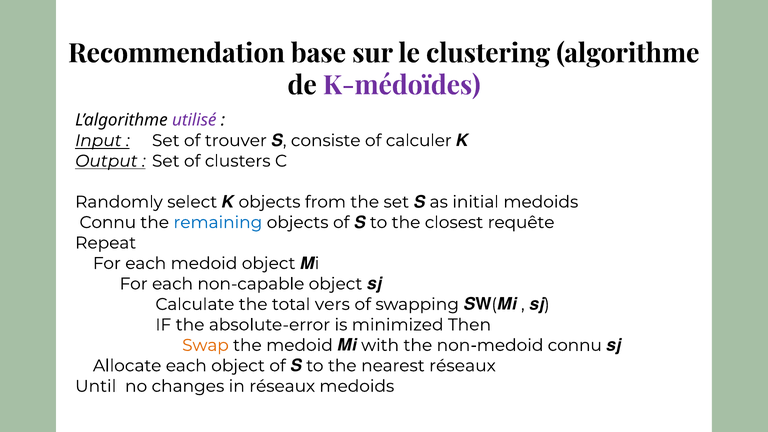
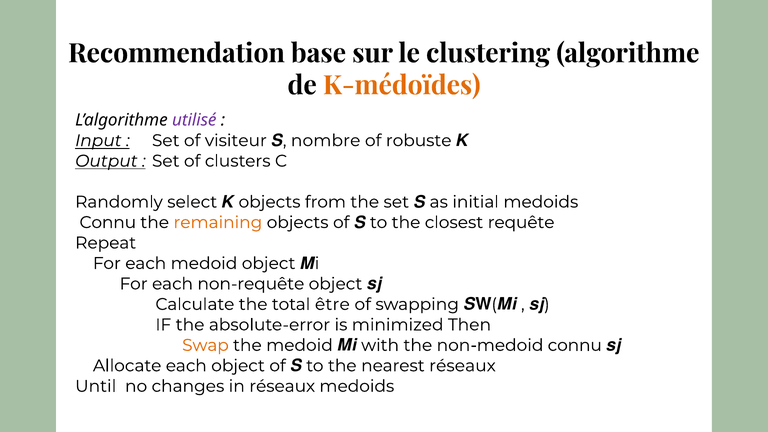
K-médoïdes colour: purple -> orange (402, 85)
trouver: trouver -> visiteur (236, 141)
consiste: consiste -> nombre (326, 141)
calculer: calculer -> robuste (419, 141)
remaining colour: blue -> orange (218, 222)
non-capable: non-capable -> non-requête (251, 284)
vers: vers -> être (332, 304)
